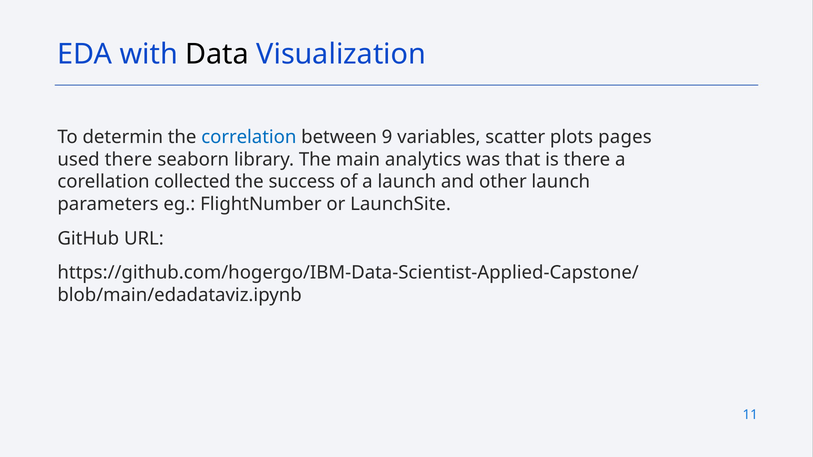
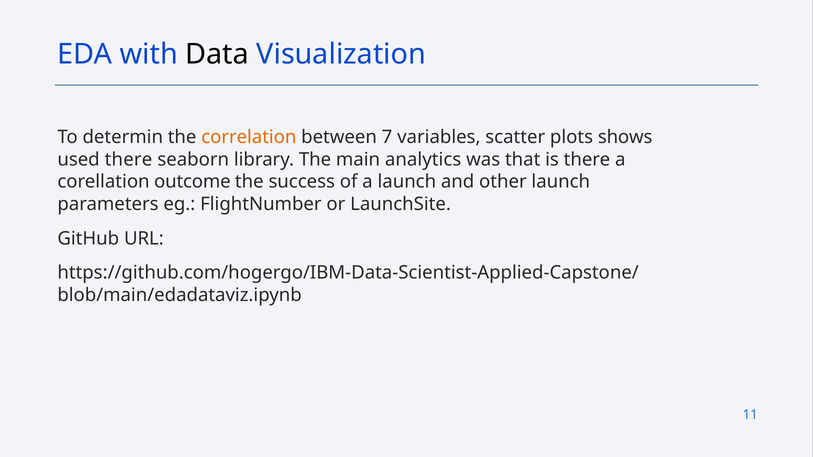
correlation colour: blue -> orange (249, 137)
9: 9 -> 7 (387, 137)
pages: pages -> shows (625, 137)
collected: collected -> outcome (192, 182)
